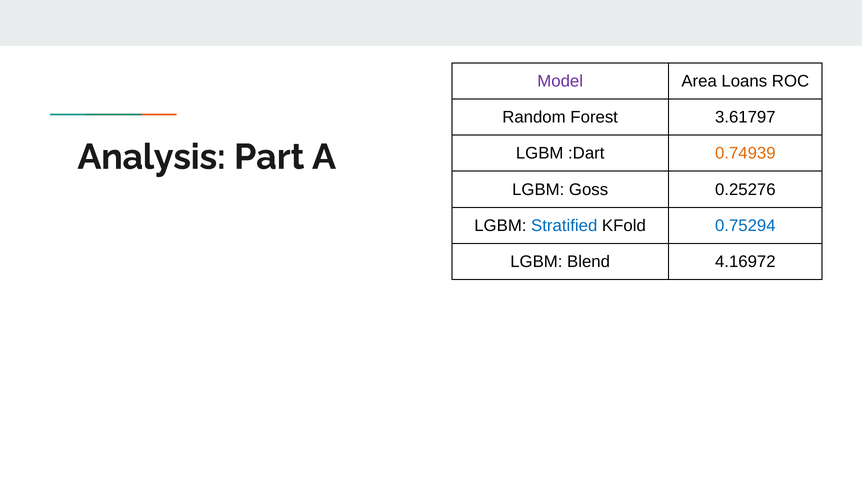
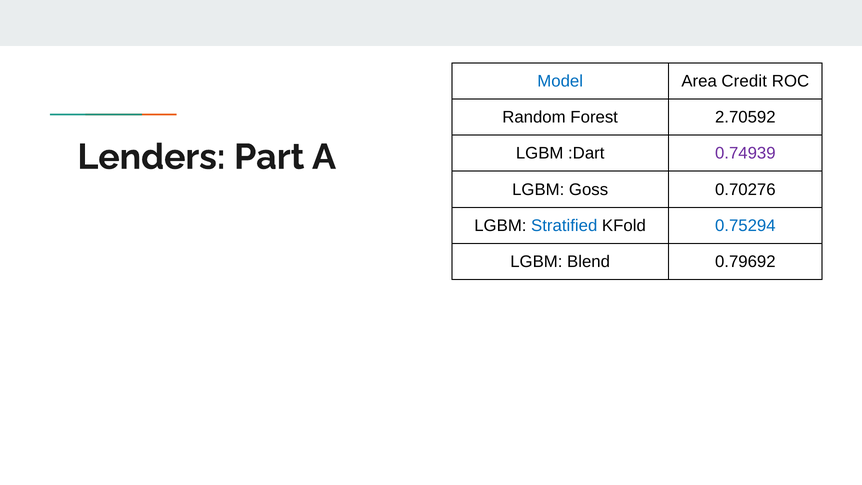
Model colour: purple -> blue (560, 81)
Loans: Loans -> Credit (744, 81)
3.61797: 3.61797 -> 2.70592 (745, 117)
Analysis: Analysis -> Lenders (151, 157)
0.74939 colour: orange -> purple (745, 153)
0.25276: 0.25276 -> 0.70276 (745, 189)
4.16972: 4.16972 -> 0.79692 (745, 262)
